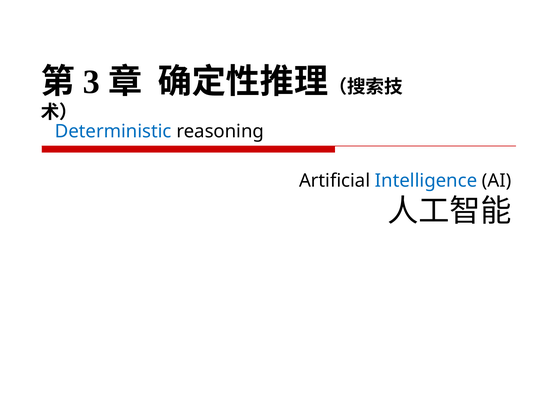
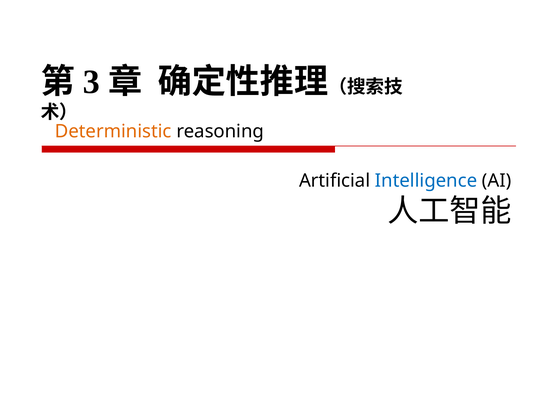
Deterministic colour: blue -> orange (113, 131)
